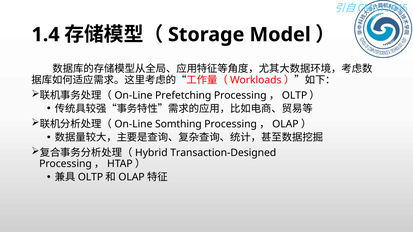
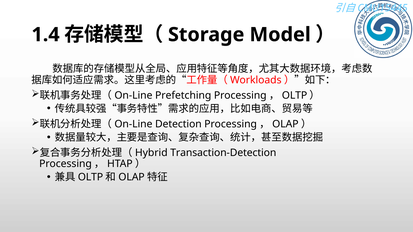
Somthing: Somthing -> Detection (178, 124)
Transaction-Designed: Transaction-Designed -> Transaction-Detection (223, 153)
